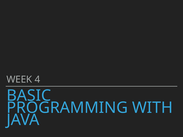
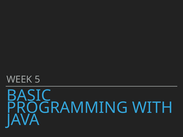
4: 4 -> 5 (37, 80)
